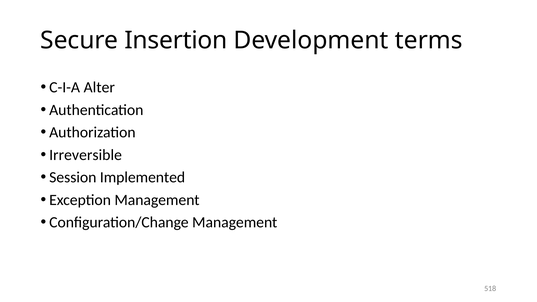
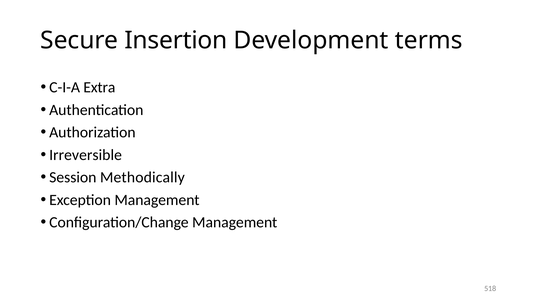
Alter: Alter -> Extra (99, 87)
Implemented: Implemented -> Methodically (142, 177)
